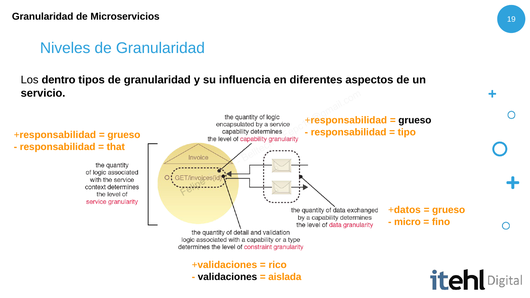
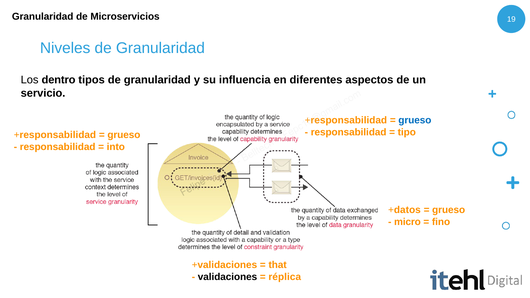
grueso colour: black -> blue (415, 120)
that: that -> into (116, 147)
rico: rico -> that (278, 265)
aislada: aislada -> réplica (285, 277)
